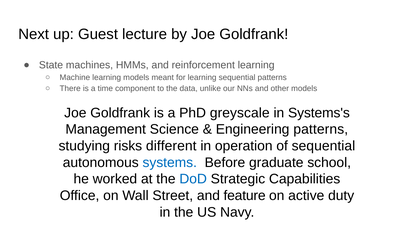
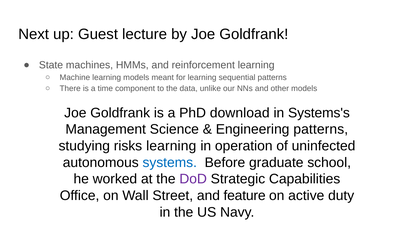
greyscale: greyscale -> download (240, 113)
risks different: different -> learning (171, 146)
of sequential: sequential -> uninfected (324, 146)
DoD colour: blue -> purple (193, 179)
